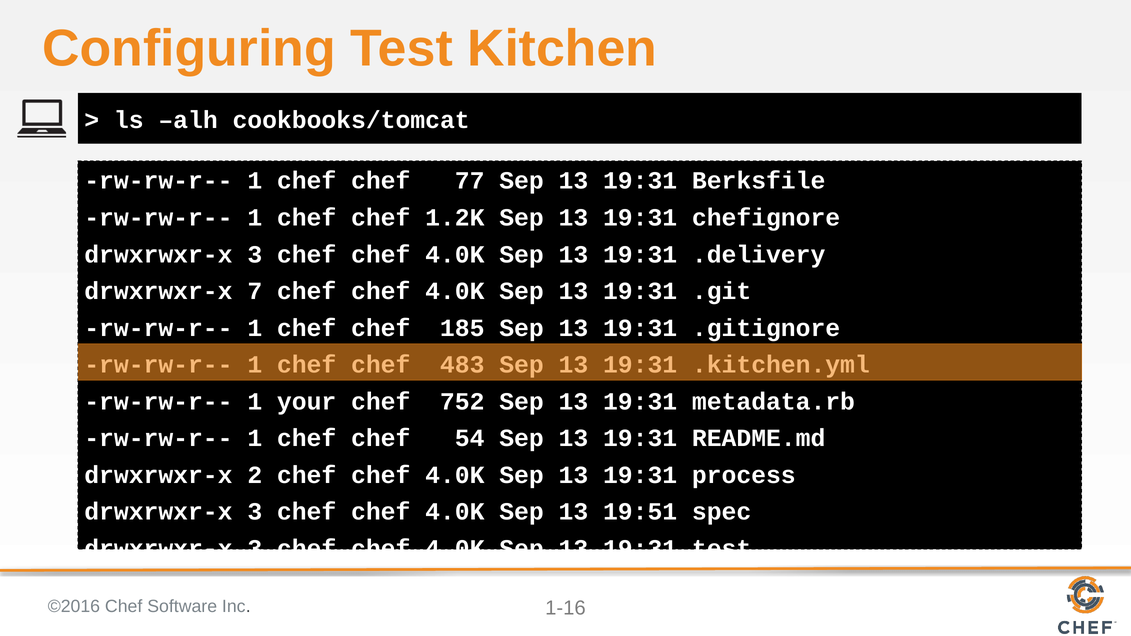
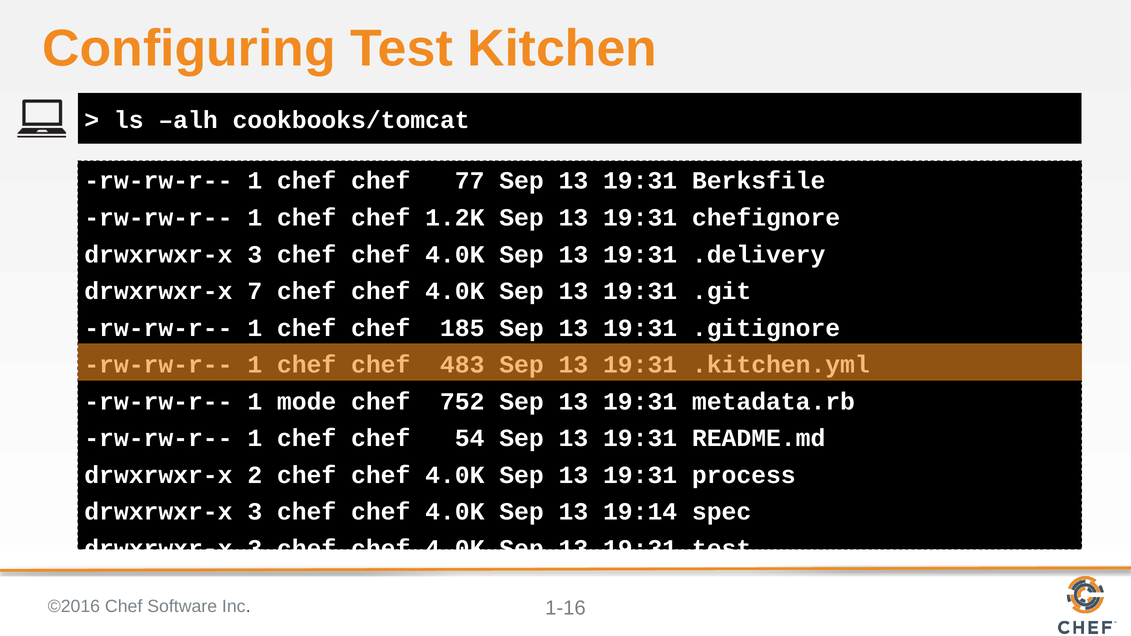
your: your -> mode (307, 401)
19:51: 19:51 -> 19:14 (640, 512)
